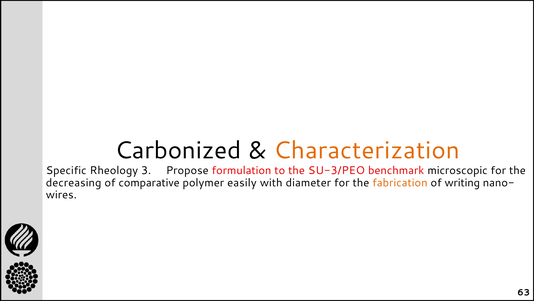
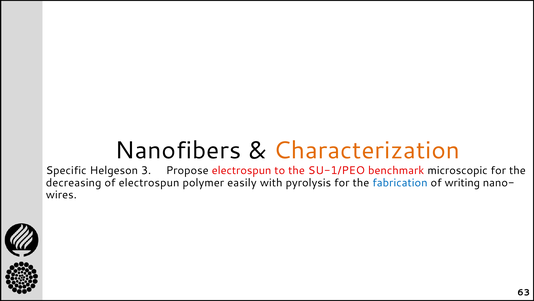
Carbonized: Carbonized -> Nanofibers (178, 150)
Rheology: Rheology -> Helgeson (114, 170)
Propose formulation: formulation -> electrospun (242, 170)
SU-3/PEO: SU-3/PEO -> SU-1/PEO (336, 170)
of comparative: comparative -> electrospun (149, 182)
diameter: diameter -> pyrolysis (308, 182)
fabrication colour: orange -> blue (400, 182)
